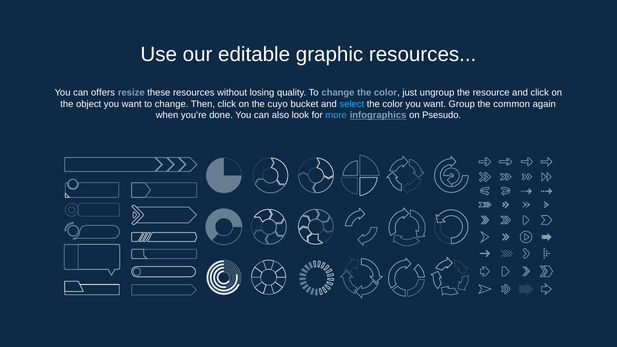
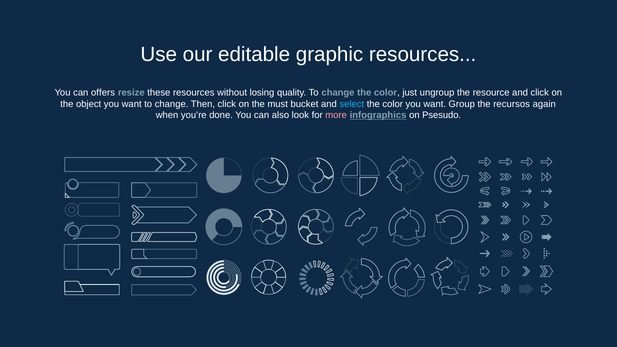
cuyo: cuyo -> must (278, 104)
common: common -> recursos (512, 104)
more colour: light blue -> pink (336, 115)
